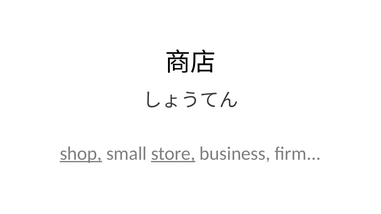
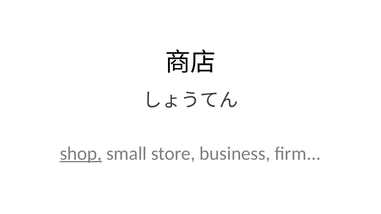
store underline: present -> none (173, 154)
